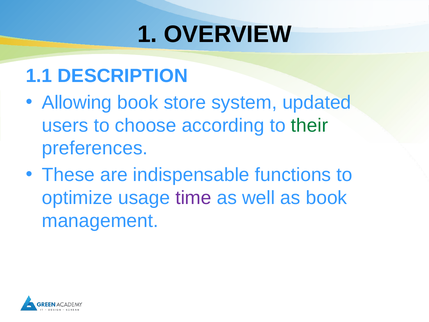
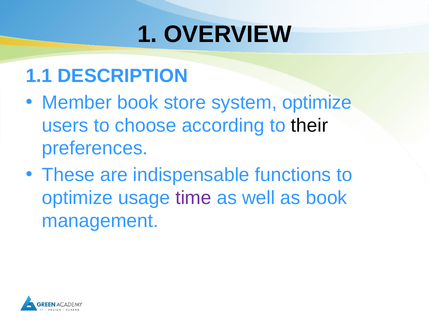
Allowing: Allowing -> Member (77, 102)
system updated: updated -> optimize (317, 102)
their colour: green -> black (309, 125)
